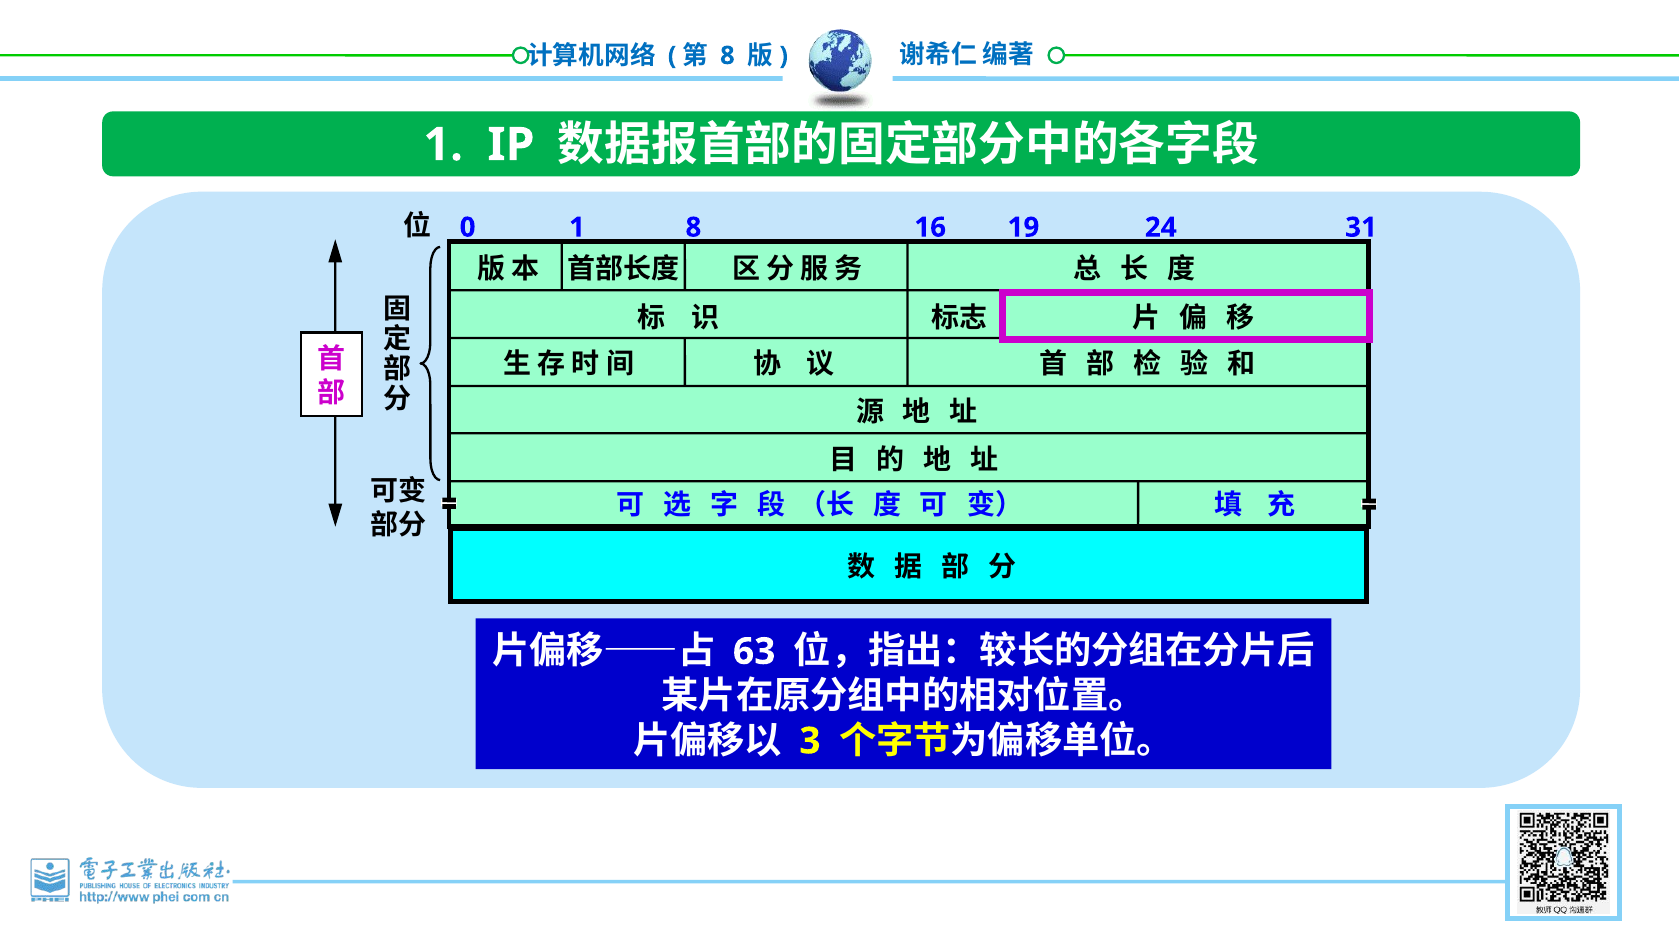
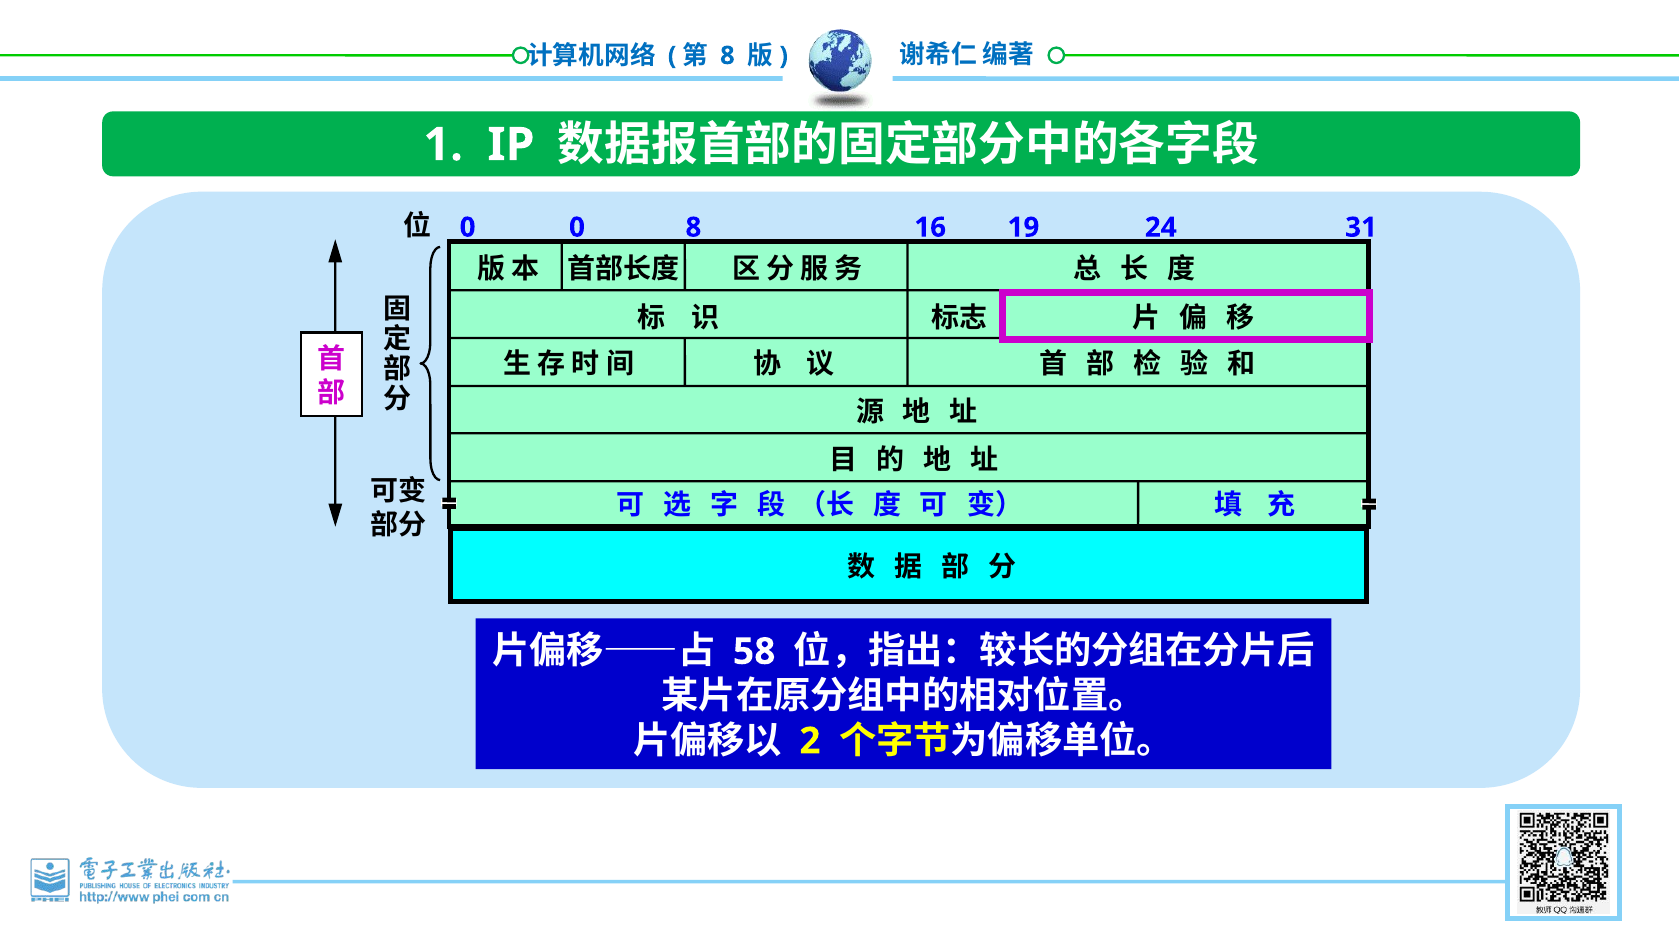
0 1: 1 -> 0 (577, 228)
63: 63 -> 58 (754, 652)
3: 3 -> 2 (810, 741)
